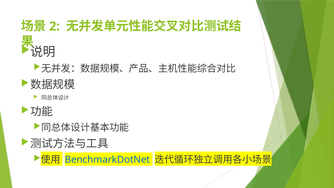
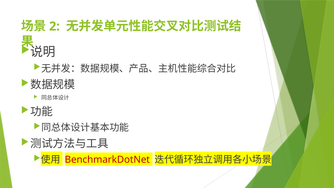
BenchmarkDotNet colour: blue -> red (107, 160)
